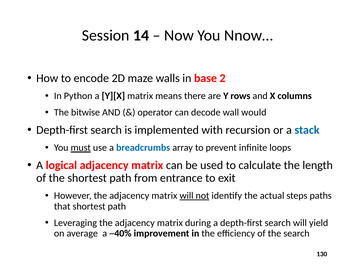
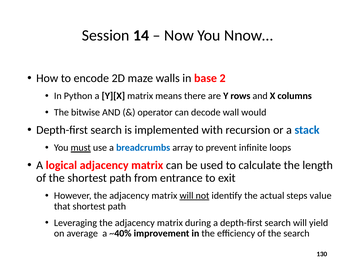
paths: paths -> value (321, 196)
